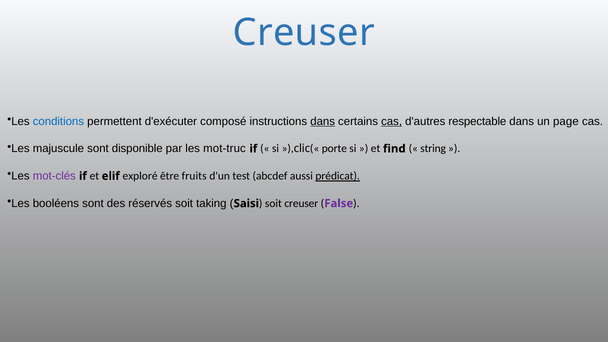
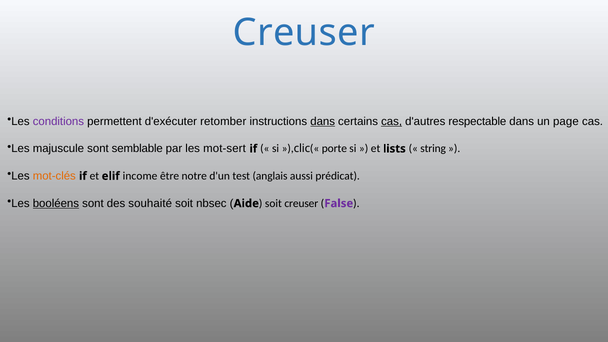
conditions colour: blue -> purple (58, 121)
composé: composé -> retomber (223, 121)
disponible: disponible -> semblable (137, 149)
mot-truc: mot-truc -> mot-sert (225, 149)
find: find -> lists (394, 149)
mot-clés colour: purple -> orange (54, 176)
exploré: exploré -> income (140, 176)
fruits: fruits -> notre (194, 176)
abcdef: abcdef -> anglais (270, 176)
prédicat underline: present -> none (338, 176)
booléens underline: none -> present (56, 203)
réservés: réservés -> souhaité (150, 203)
taking: taking -> nbsec (211, 203)
Saisi: Saisi -> Aide (246, 203)
